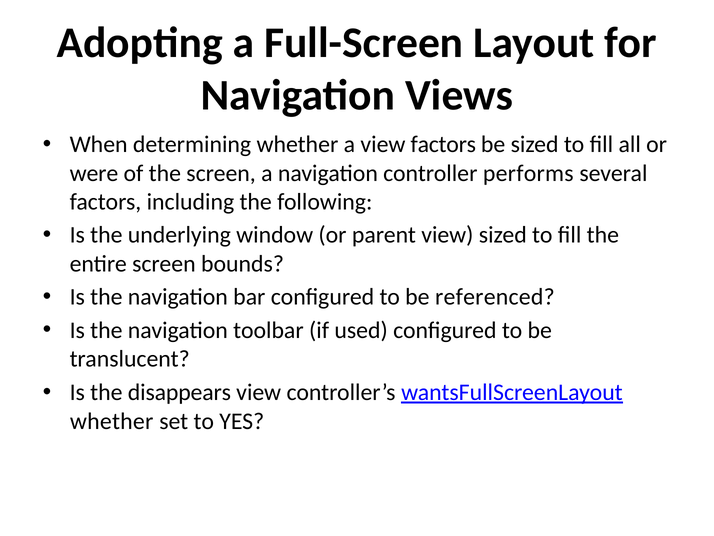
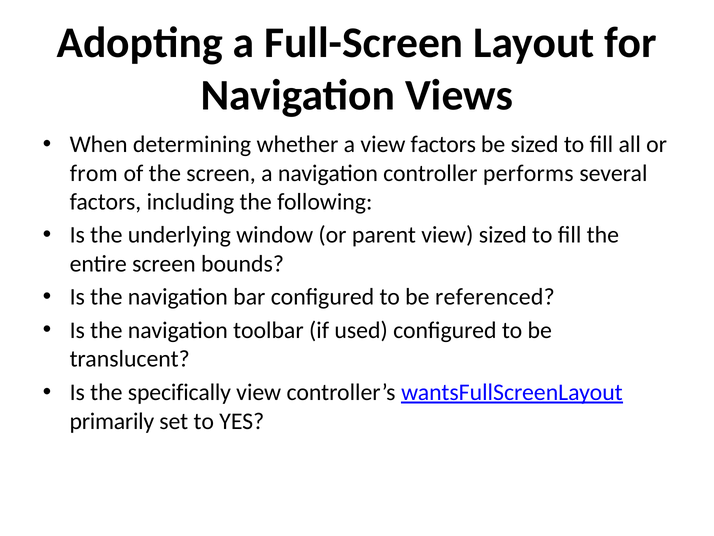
were: were -> from (94, 173)
disappears: disappears -> specifically (179, 392)
whether: whether -> primarily (112, 421)
